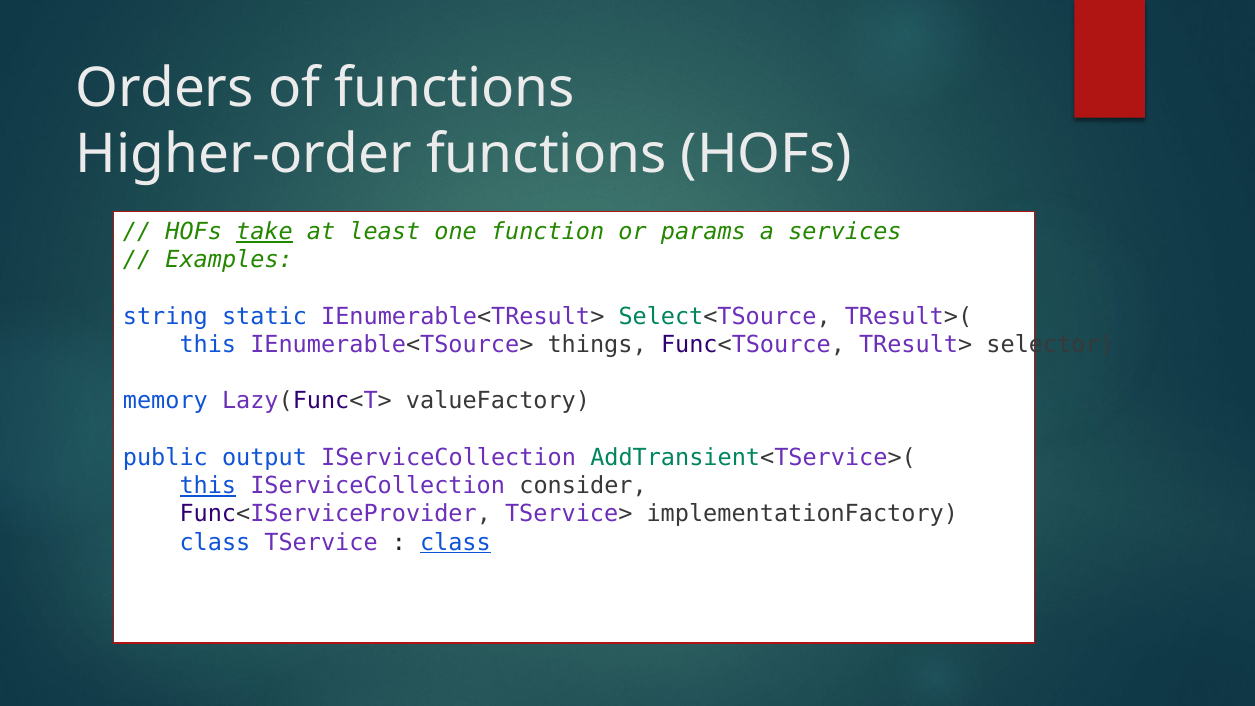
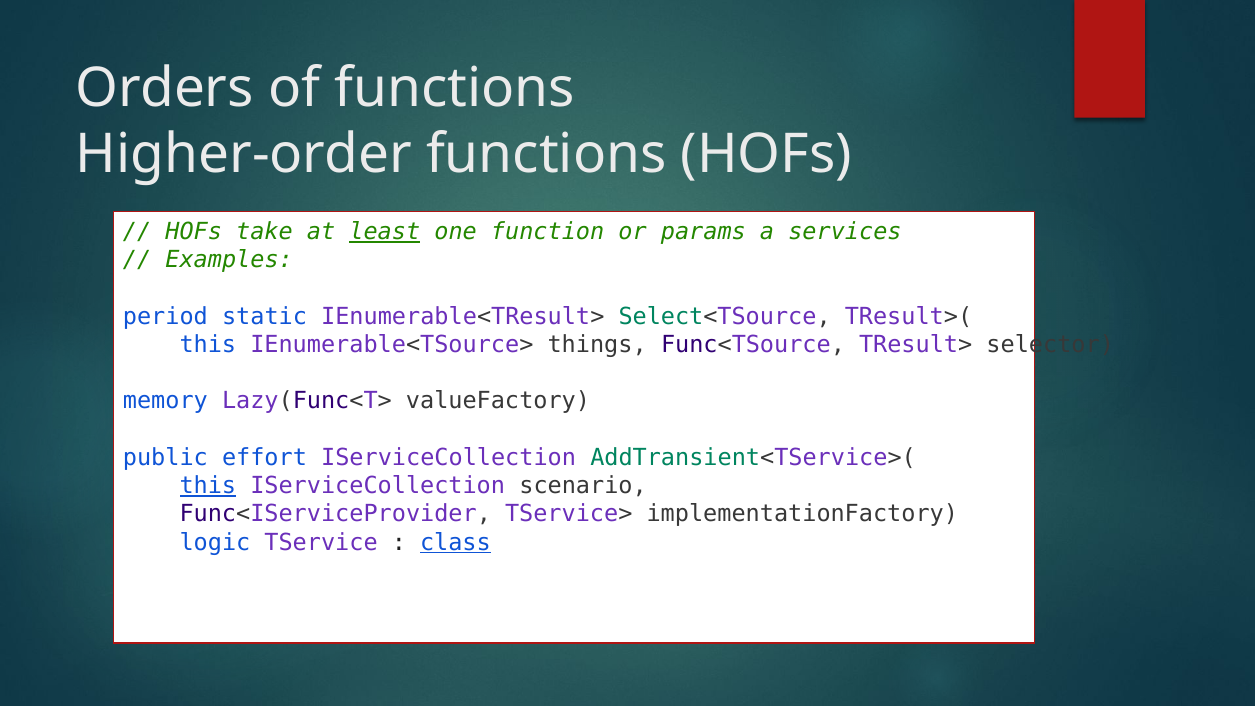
take underline: present -> none (264, 232)
least underline: none -> present (385, 232)
string: string -> period (165, 316)
output: output -> effort (264, 458)
consider: consider -> scenario (583, 486)
class: class -> logic (215, 542)
